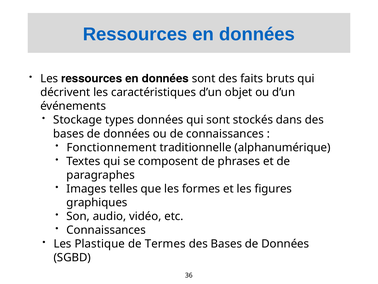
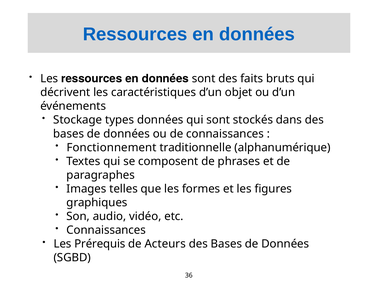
Plastique: Plastique -> Prérequis (100, 243)
Termes: Termes -> Acteurs (165, 243)
